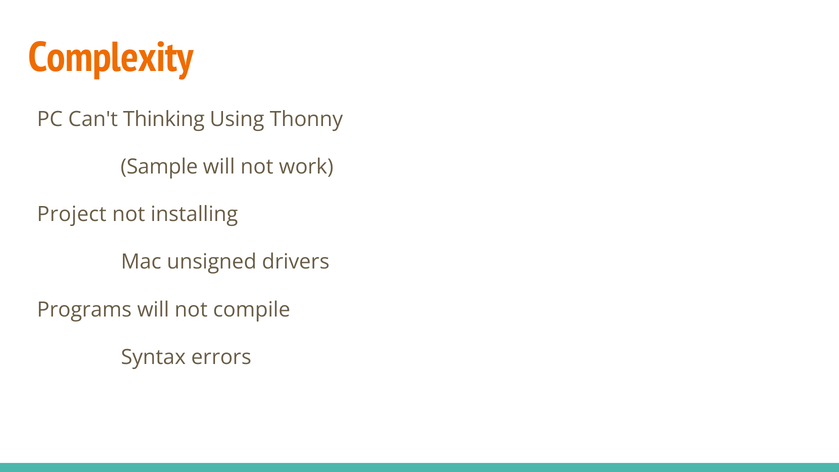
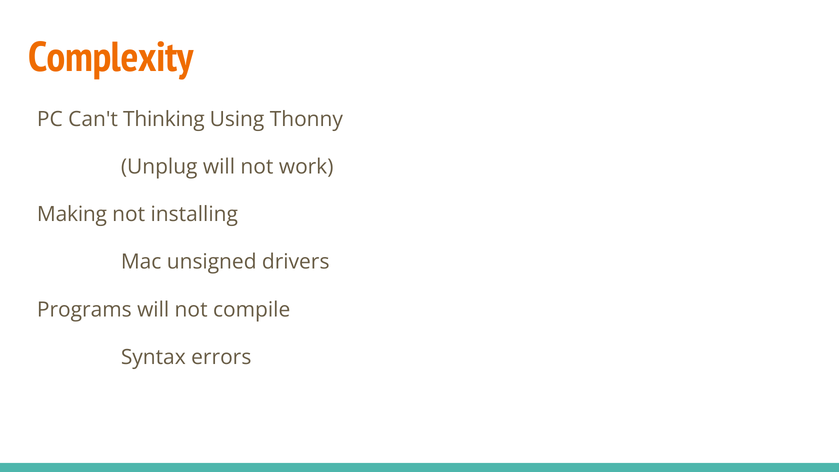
Sample: Sample -> Unplug (159, 167)
Project: Project -> Making (72, 214)
